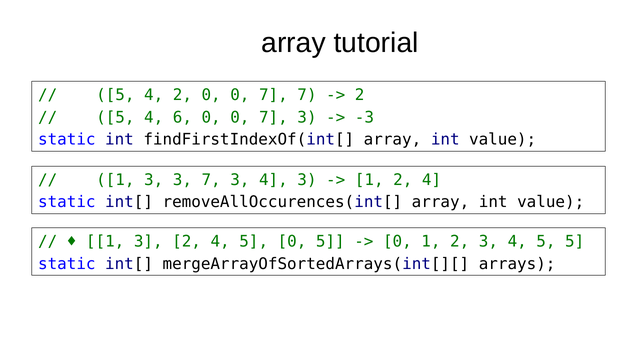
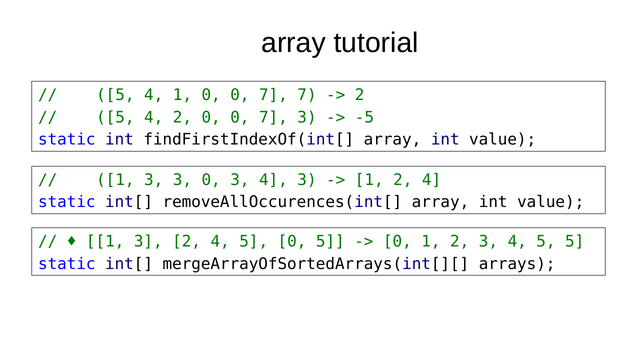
4 2: 2 -> 1 (182, 95)
4 6: 6 -> 2 (182, 118)
-3: -3 -> -5 (364, 118)
3 7: 7 -> 0 (211, 180)
